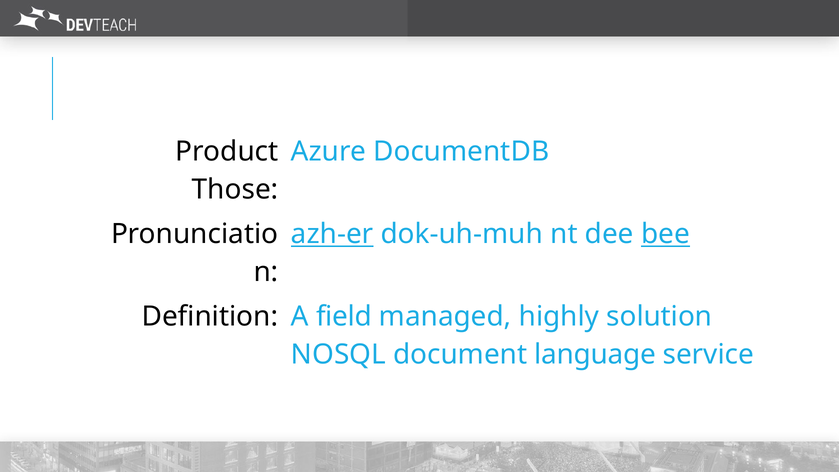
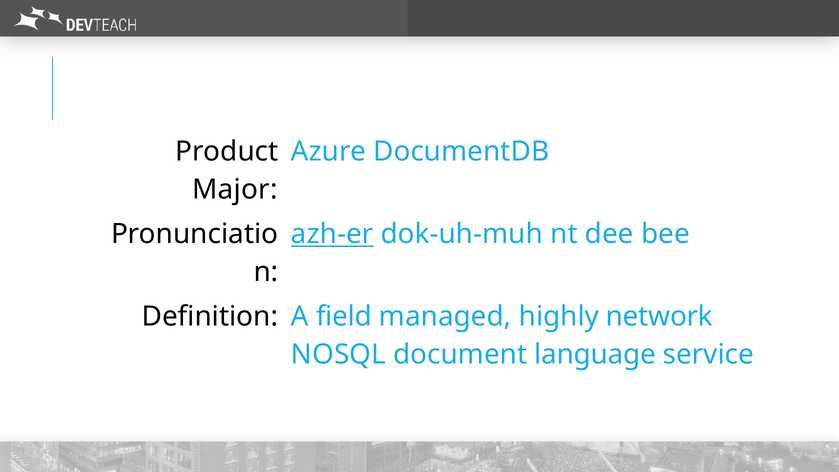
Those: Those -> Major (235, 190)
bee underline: present -> none (665, 234)
solution: solution -> network (659, 317)
